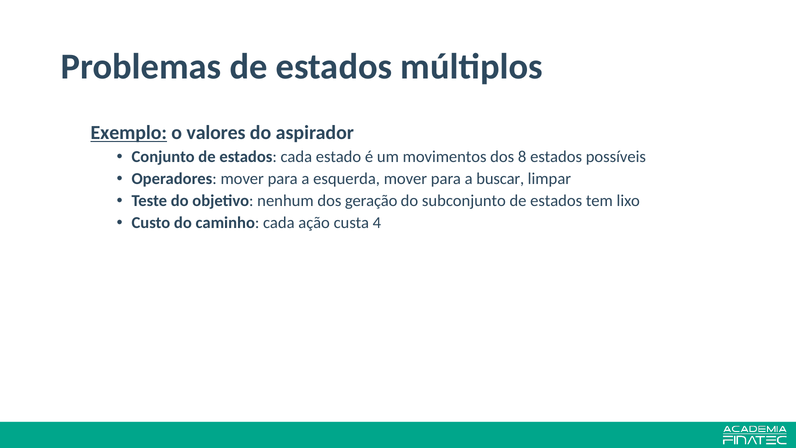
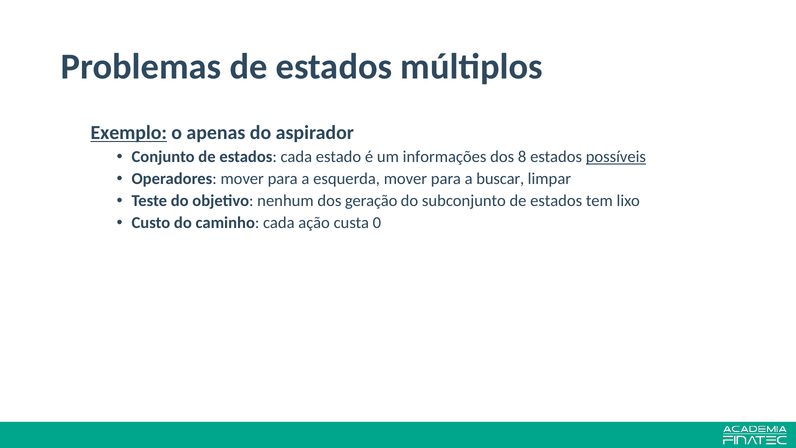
valores: valores -> apenas (216, 133)
movimentos: movimentos -> informações (445, 157)
possíveis underline: none -> present (616, 157)
4: 4 -> 0 (377, 223)
